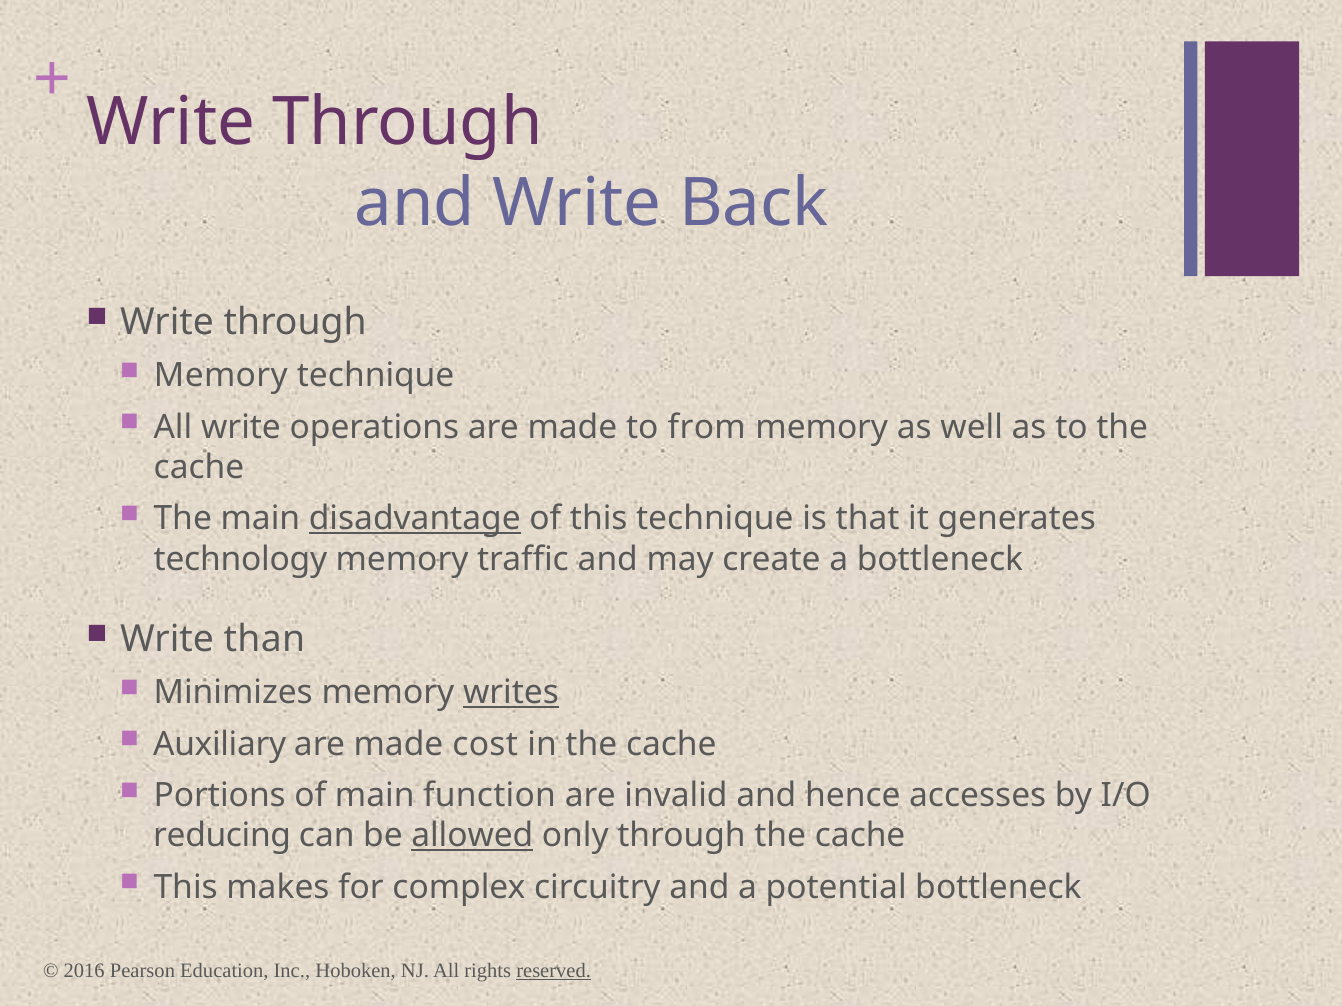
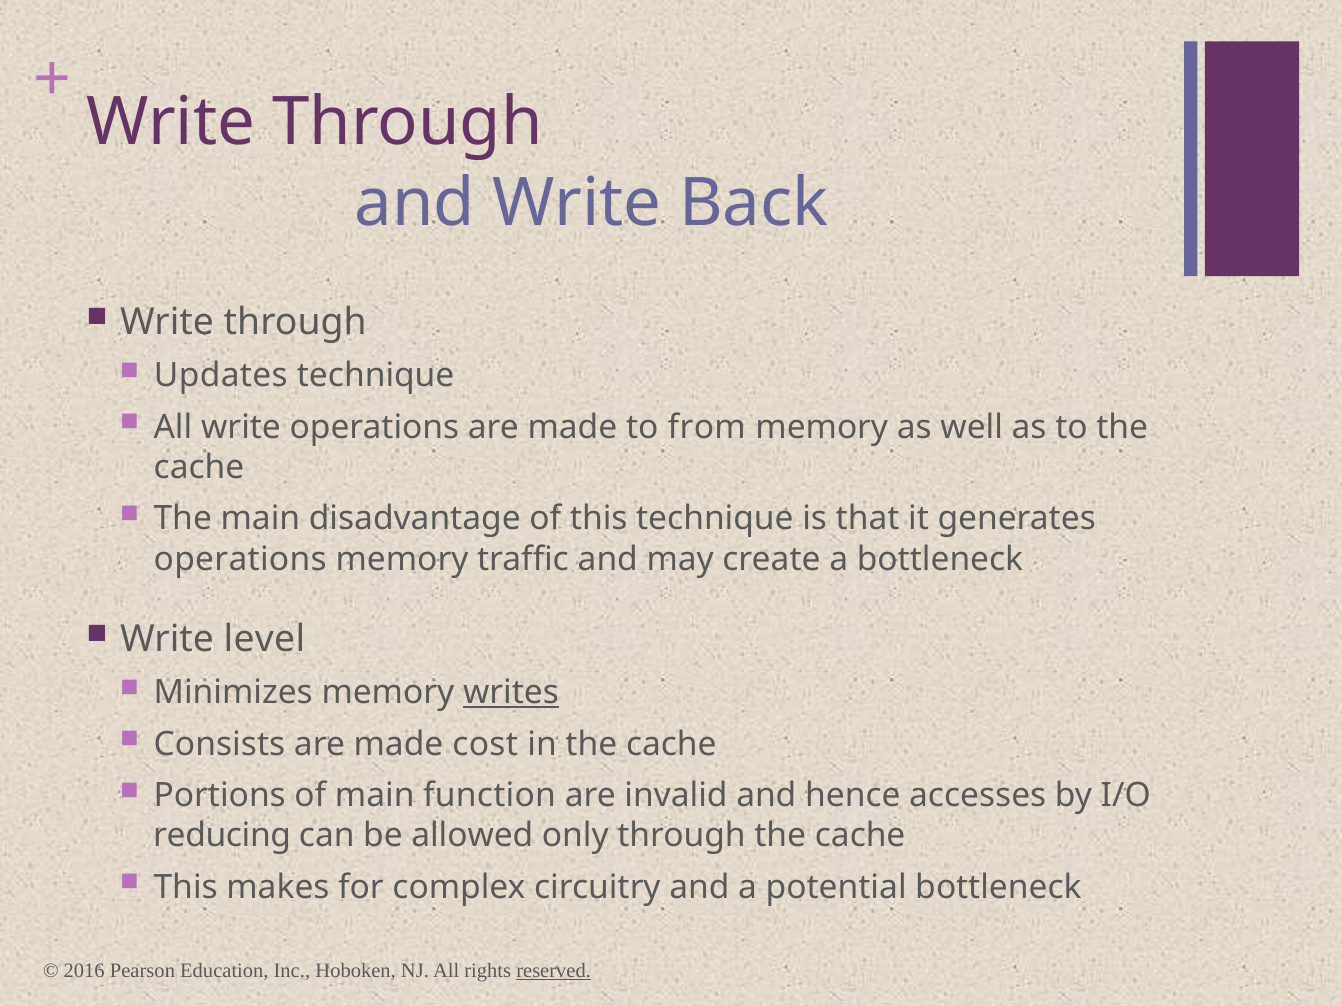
Memory: Memory -> Updates (221, 376)
disadvantage underline: present -> none (415, 519)
technology: technology -> operations (240, 559)
than: than -> level (264, 640)
Auxiliary: Auxiliary -> Consists (219, 744)
allowed underline: present -> none (472, 836)
